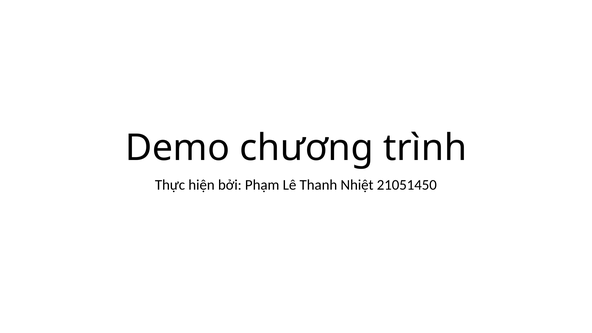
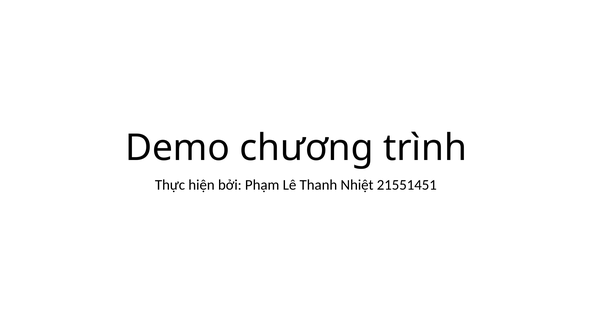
21051450: 21051450 -> 21551451 (407, 185)
